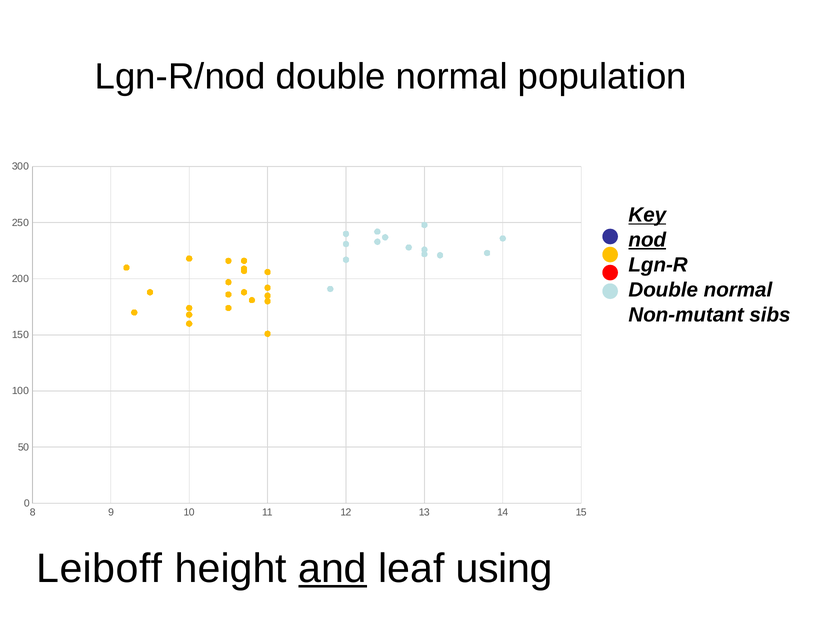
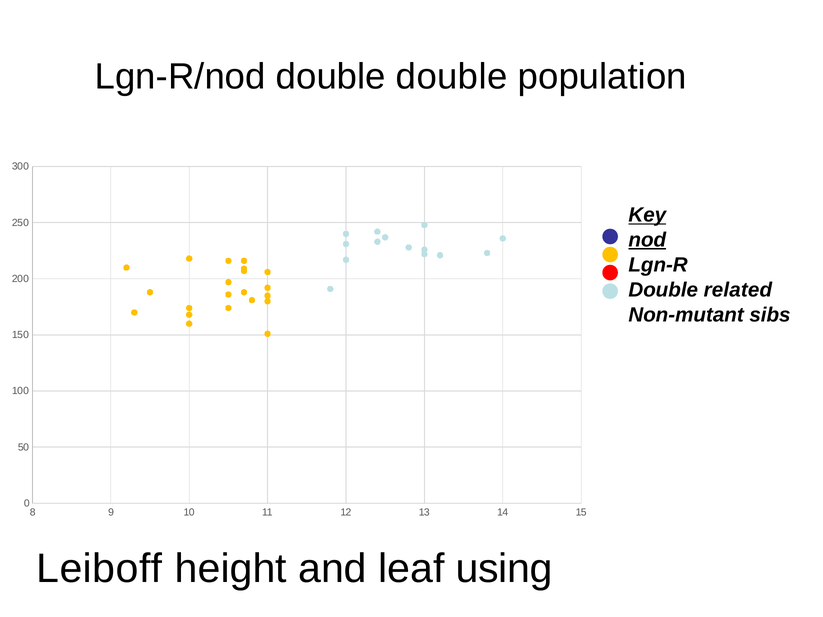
Lgn-R/nod double normal: normal -> double (452, 77)
normal: normal -> related (738, 290)
and underline: present -> none (333, 569)
